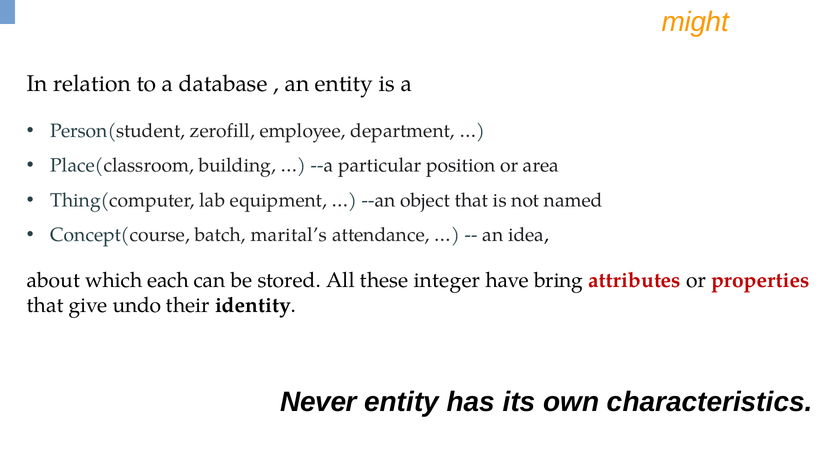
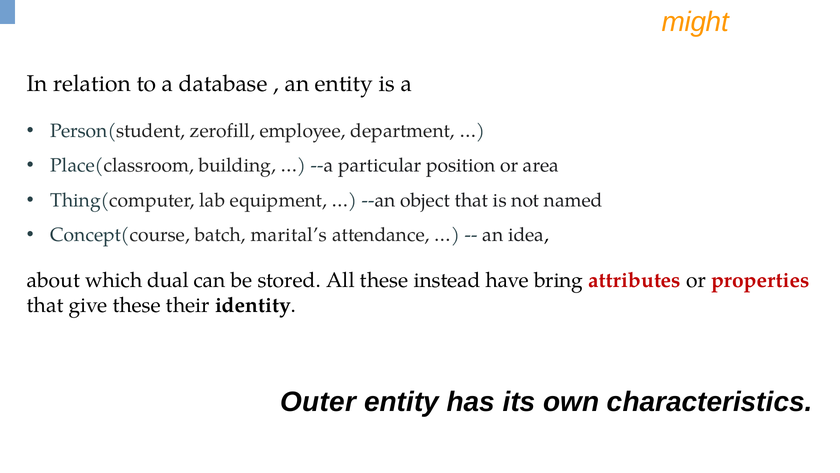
each: each -> dual (168, 280)
integer: integer -> instead (447, 280)
give undo: undo -> these (137, 305)
Never: Never -> Outer (318, 402)
